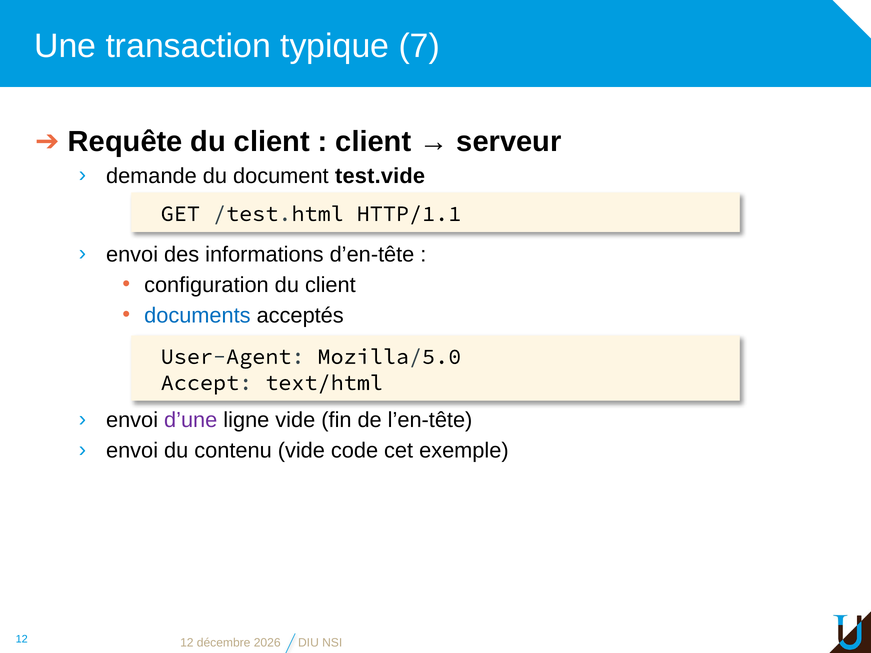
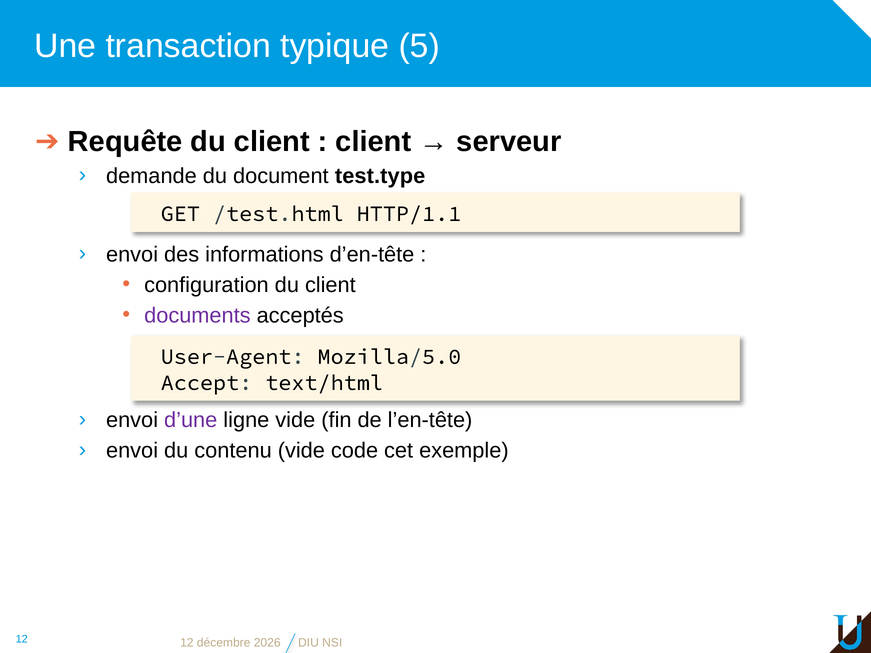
7: 7 -> 5 (419, 46)
test.vide: test.vide -> test.type (380, 176)
documents colour: blue -> purple (197, 316)
